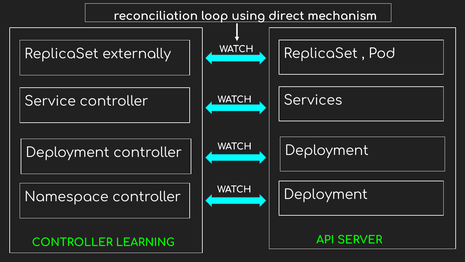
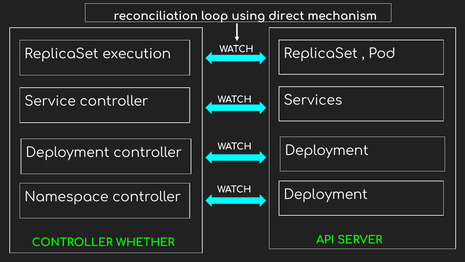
externally: externally -> execution (137, 54)
LEARNING: LEARNING -> WHETHER (145, 242)
